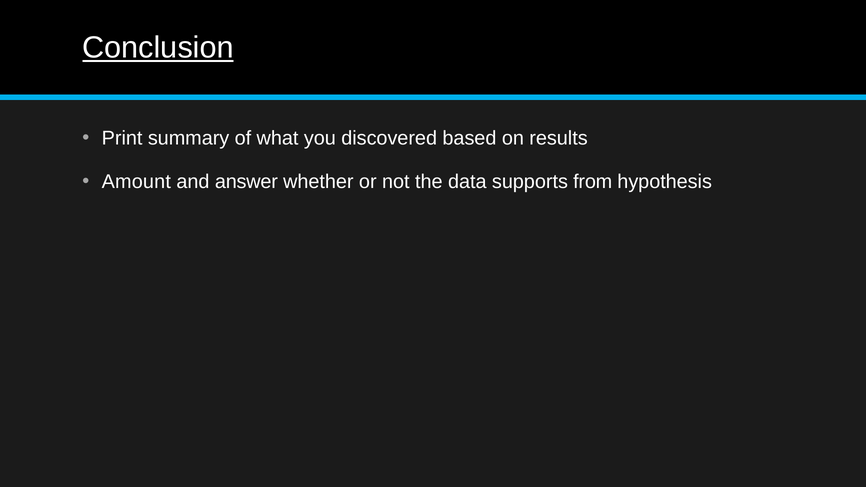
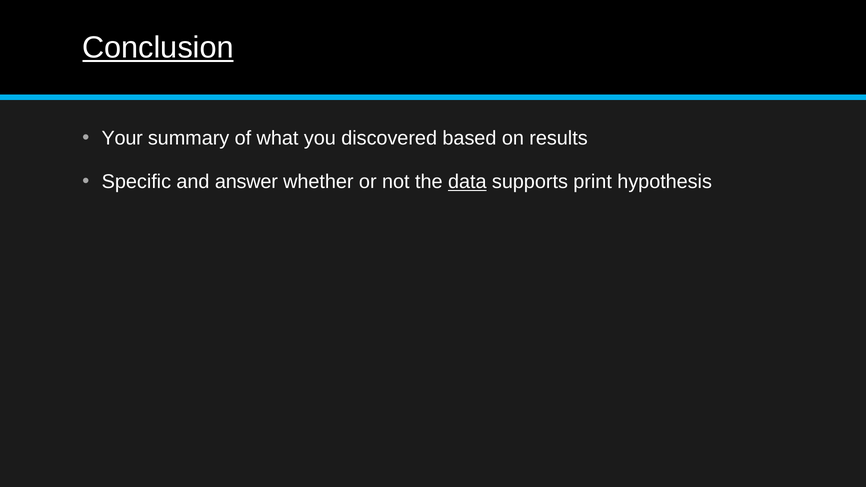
Print: Print -> Your (122, 138)
Amount: Amount -> Specific (136, 182)
data underline: none -> present (467, 182)
from: from -> print (593, 182)
